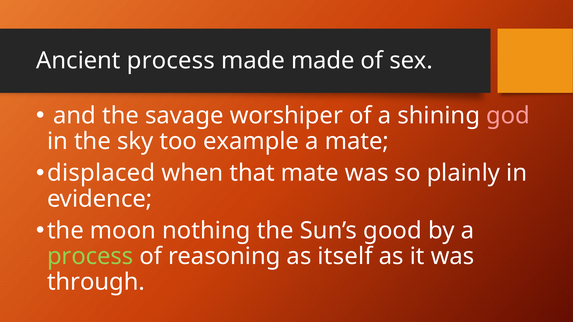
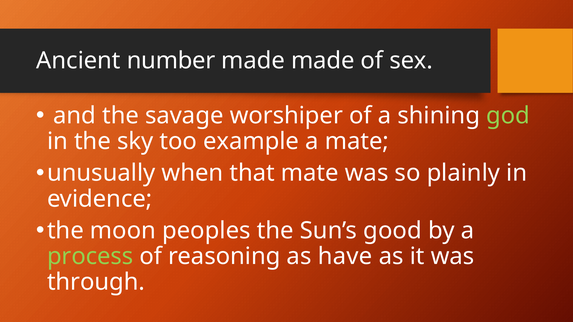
Ancient process: process -> number (171, 61)
god colour: pink -> light green (508, 116)
displaced: displaced -> unusually (101, 173)
nothing: nothing -> peoples (206, 231)
itself: itself -> have (345, 257)
